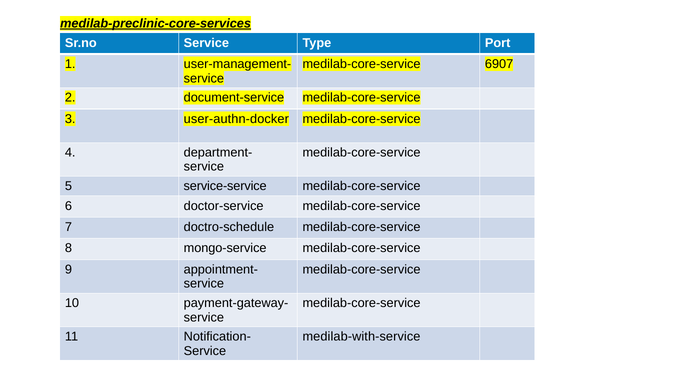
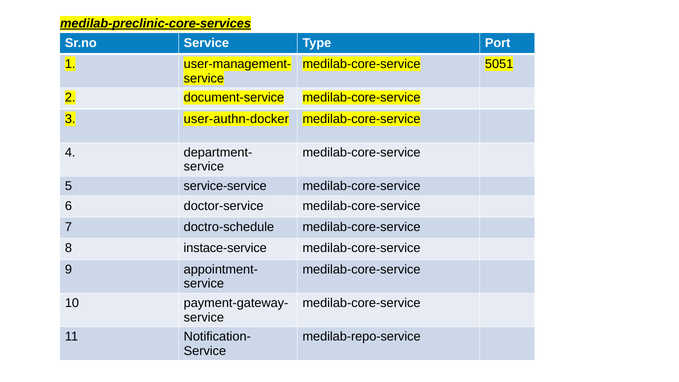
6907: 6907 -> 5051 (499, 64)
mongo-service: mongo-service -> instace-service (225, 248)
medilab-with-service: medilab-with-service -> medilab-repo-service (362, 337)
